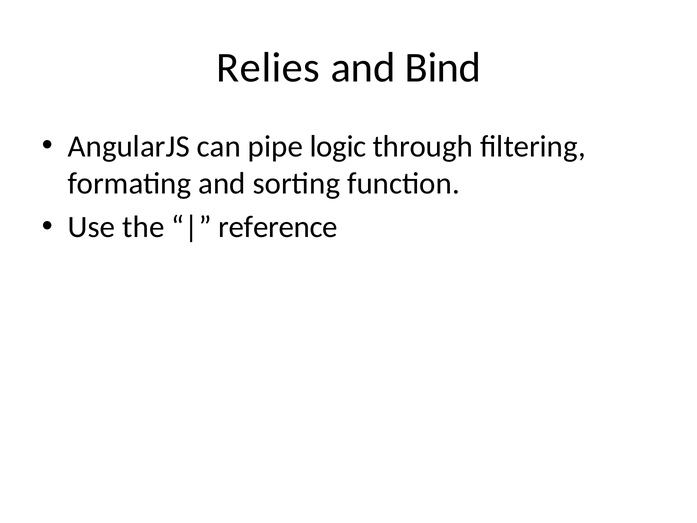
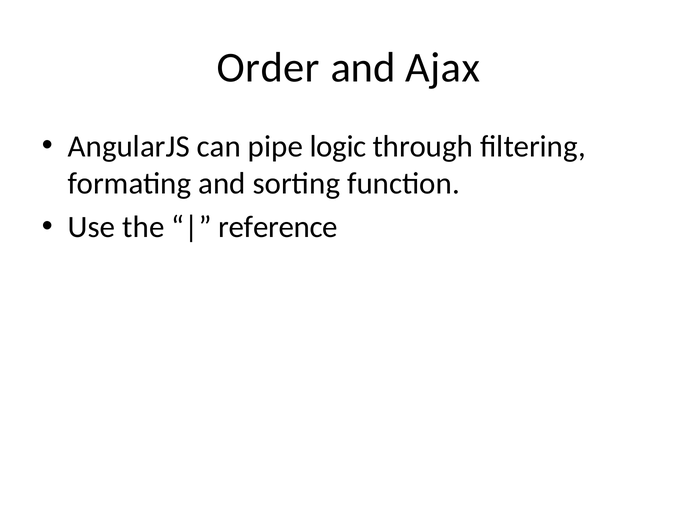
Relies: Relies -> Order (268, 67)
Bind: Bind -> Ajax (443, 67)
